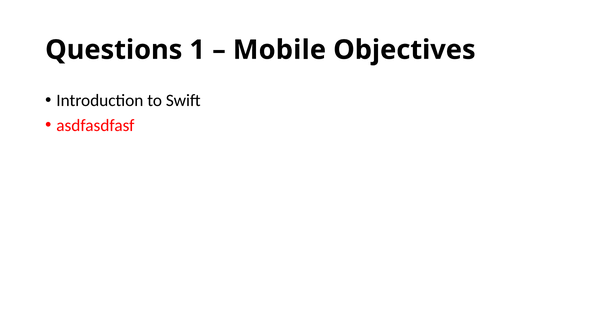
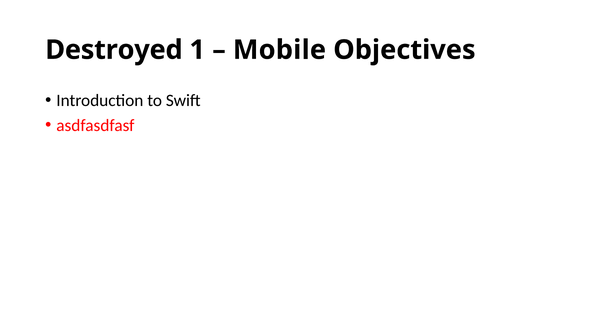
Questions: Questions -> Destroyed (114, 50)
